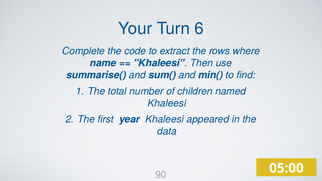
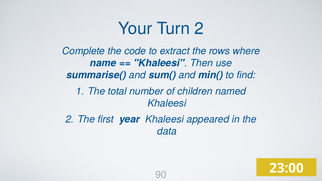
Turn 6: 6 -> 2 (199, 29)
05:00: 05:00 -> 23:00 (286, 168)
